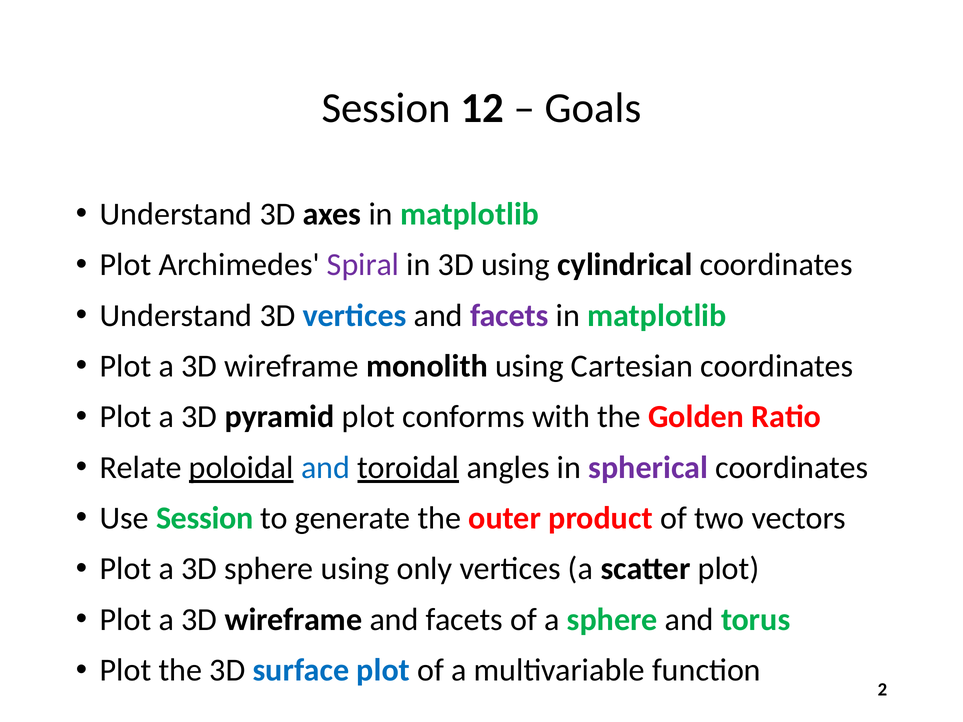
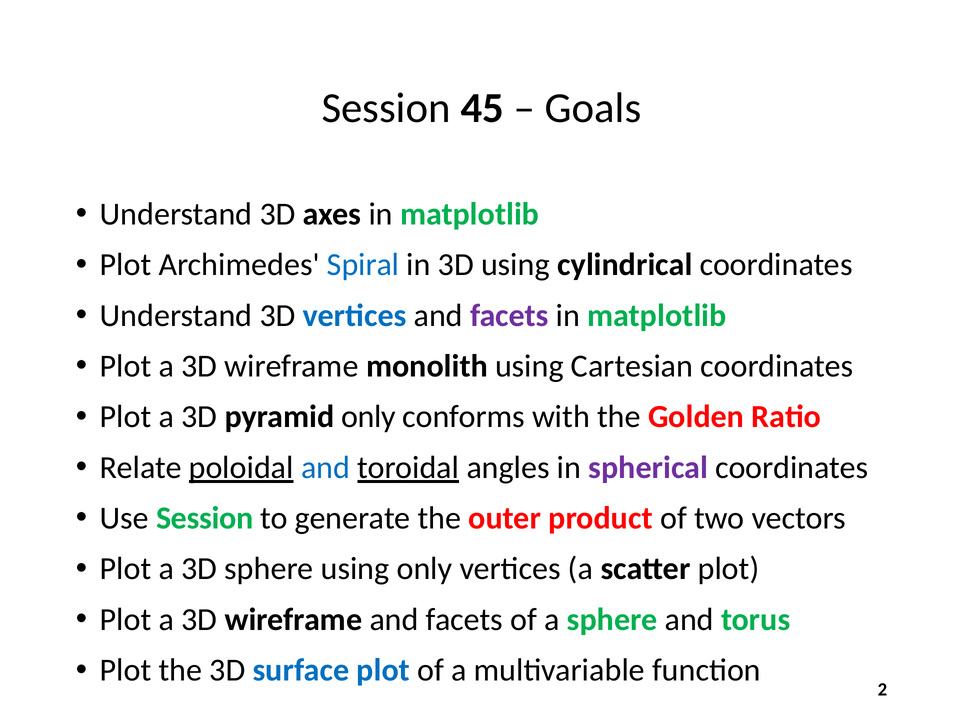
12: 12 -> 45 (482, 108)
Spiral colour: purple -> blue (363, 265)
pyramid plot: plot -> only (369, 417)
